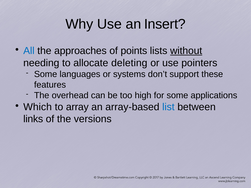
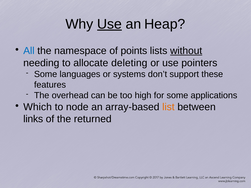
Use underline: none -> present (110, 24)
Insert: Insert -> Heap (165, 24)
approaches: approaches -> namespace (80, 51)
array: array -> node (77, 107)
list colour: blue -> orange (168, 107)
versions: versions -> returned (93, 119)
